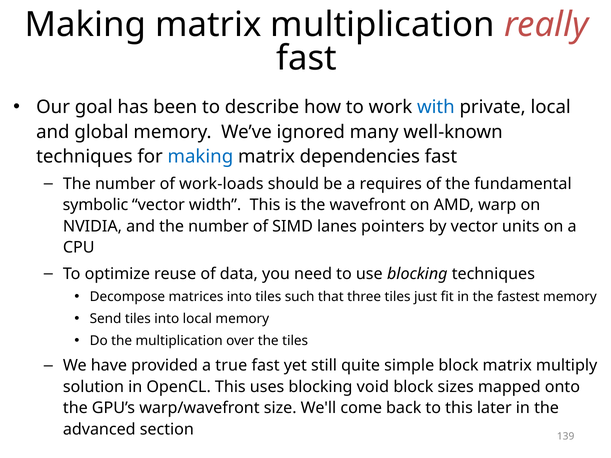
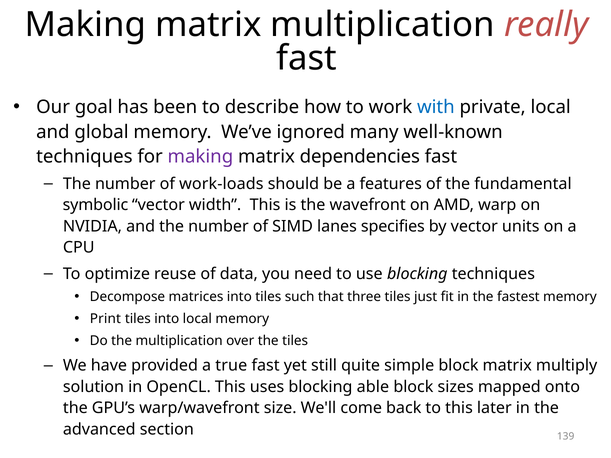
making colour: blue -> purple (200, 157)
requires: requires -> features (391, 184)
pointers: pointers -> specifies (393, 227)
Send: Send -> Print (105, 319)
void: void -> able (373, 387)
